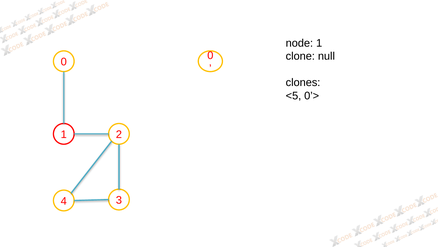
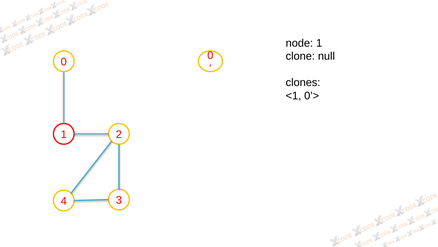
<5: <5 -> <1 (293, 96)
